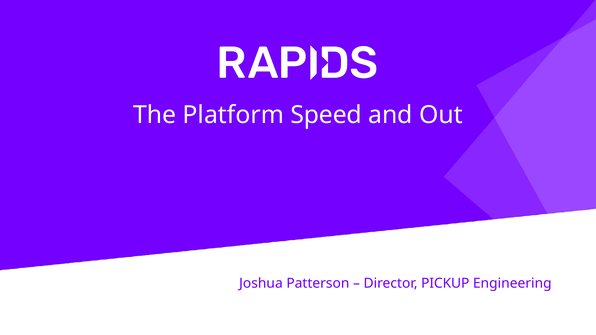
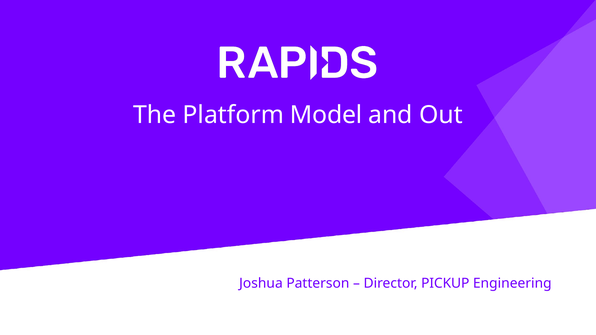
Speed: Speed -> Model (326, 115)
